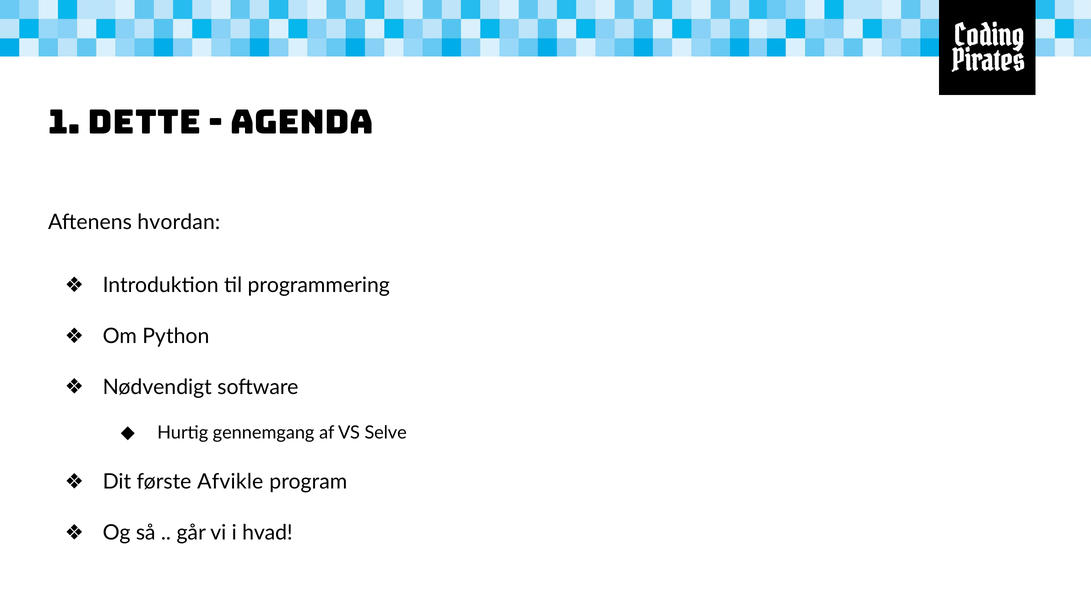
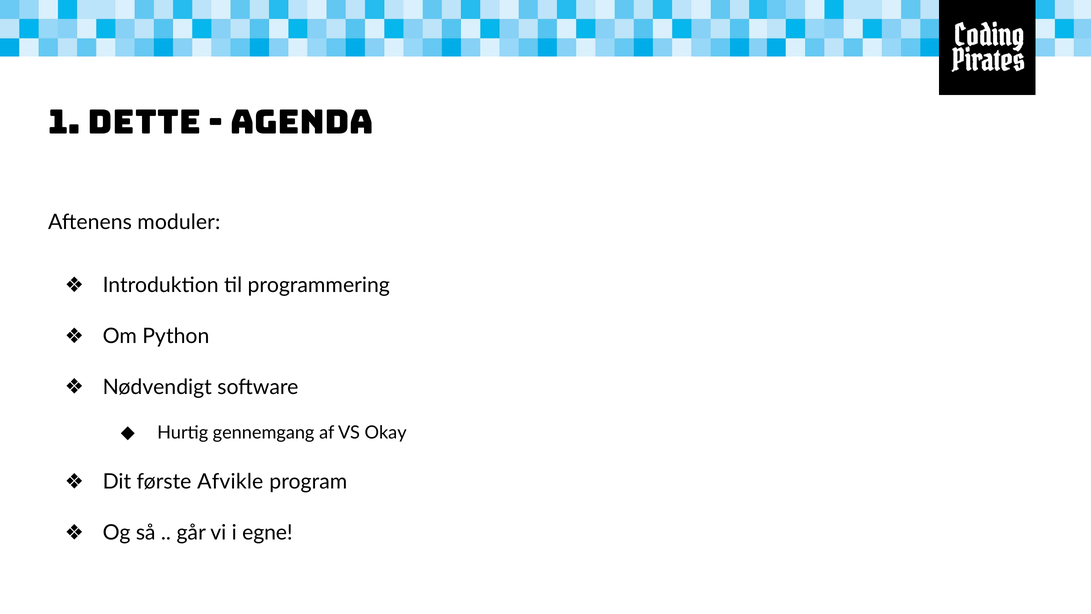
hvordan: hvordan -> moduler (179, 222)
Selve: Selve -> Okay (386, 432)
hvad: hvad -> egne (267, 533)
